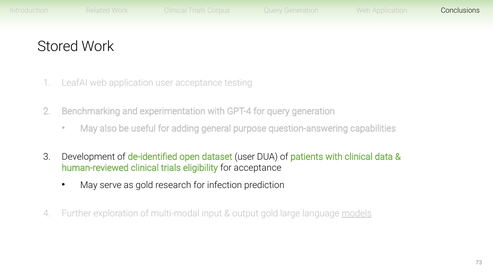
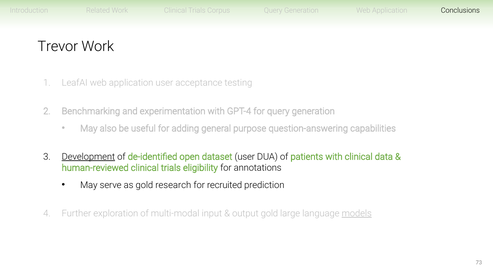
Stored: Stored -> Trevor (58, 46)
Development underline: none -> present (88, 157)
for acceptance: acceptance -> annotations (258, 168)
infection: infection -> recruited (225, 185)
